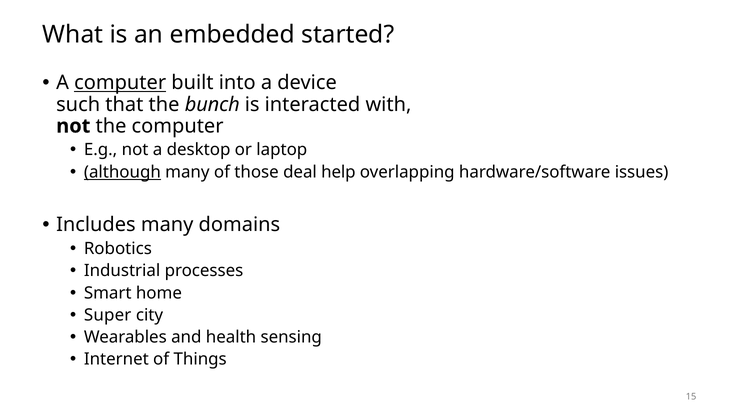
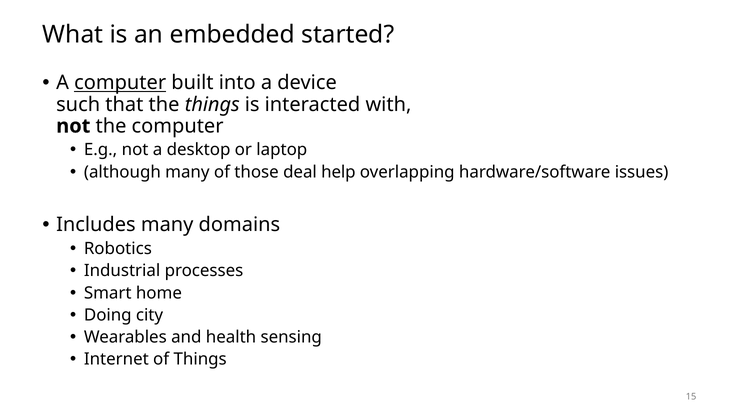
the bunch: bunch -> things (212, 104)
although underline: present -> none (122, 172)
Super: Super -> Doing (108, 315)
